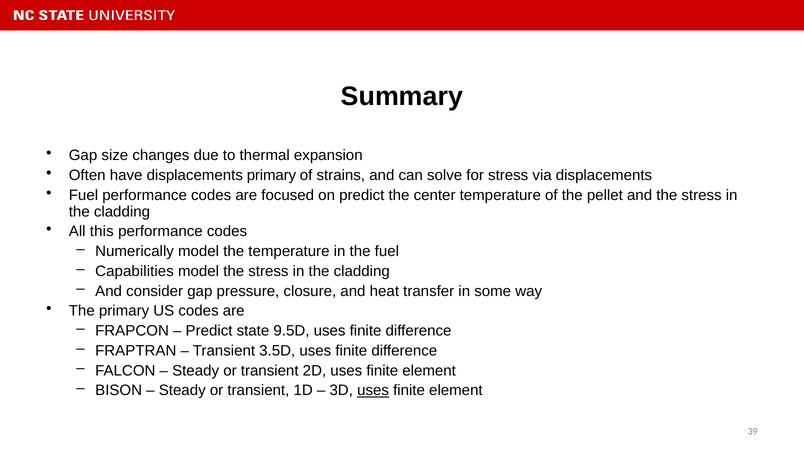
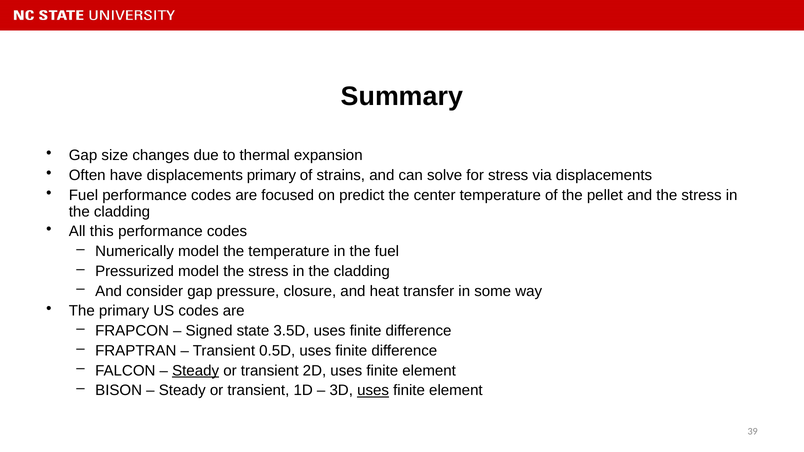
Capabilities: Capabilities -> Pressurized (135, 271)
Predict: Predict -> Signed (209, 331)
9.5D: 9.5D -> 3.5D (291, 331)
3.5D: 3.5D -> 0.5D (277, 351)
Steady underline: none -> present (196, 371)
